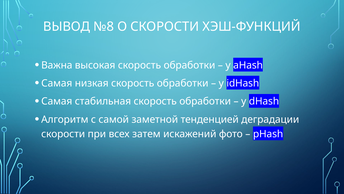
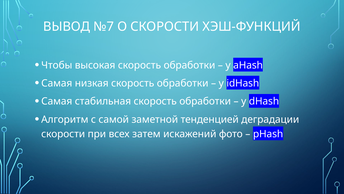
№8: №8 -> №7 (104, 27)
Важна: Важна -> Чтобы (57, 65)
